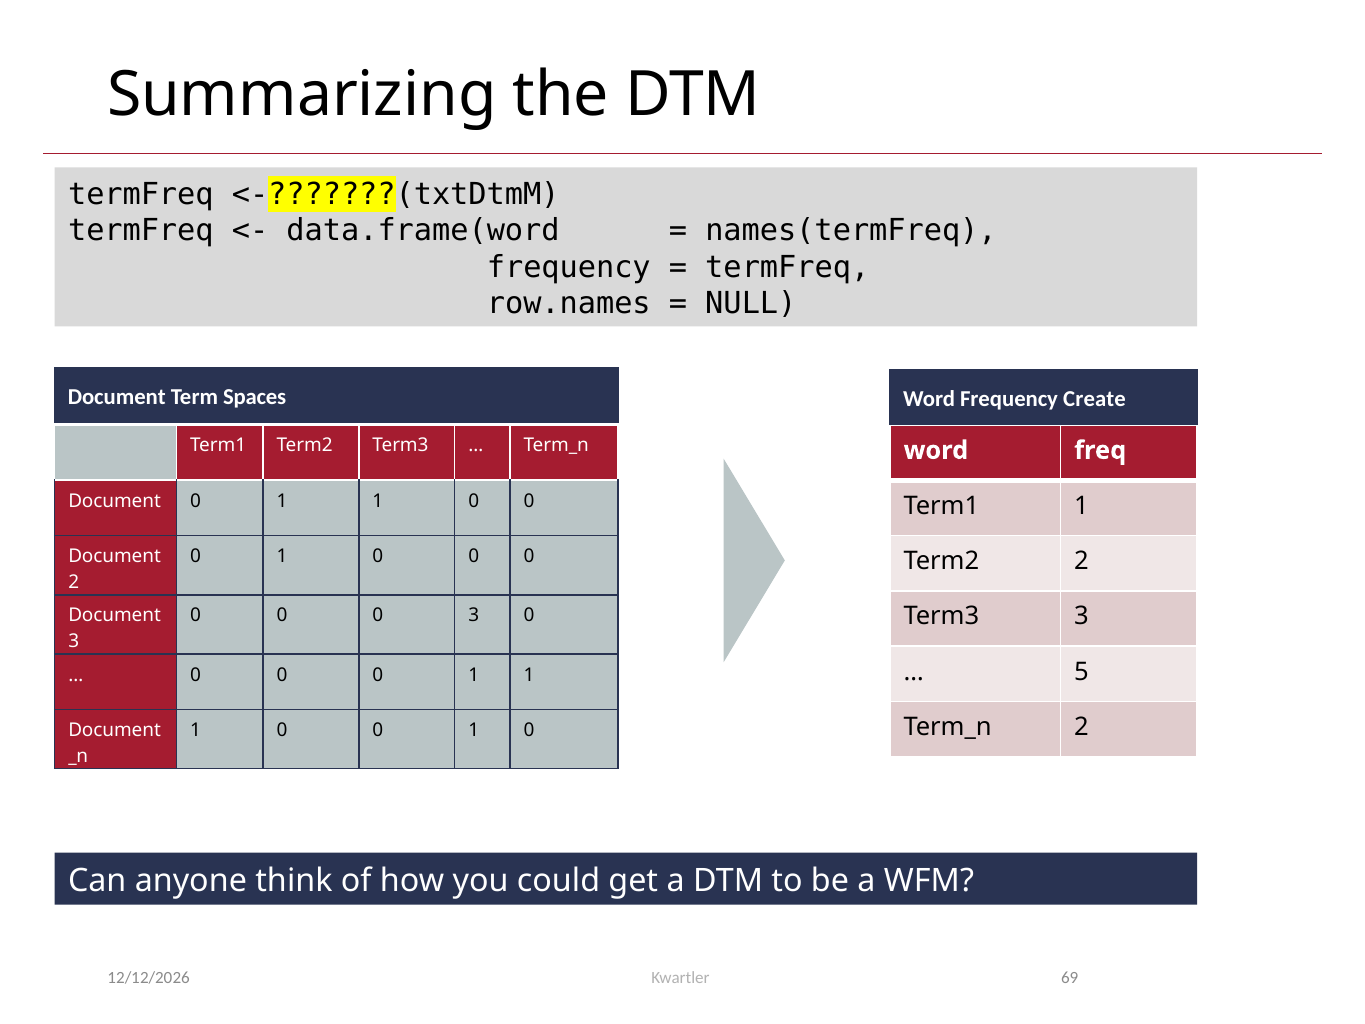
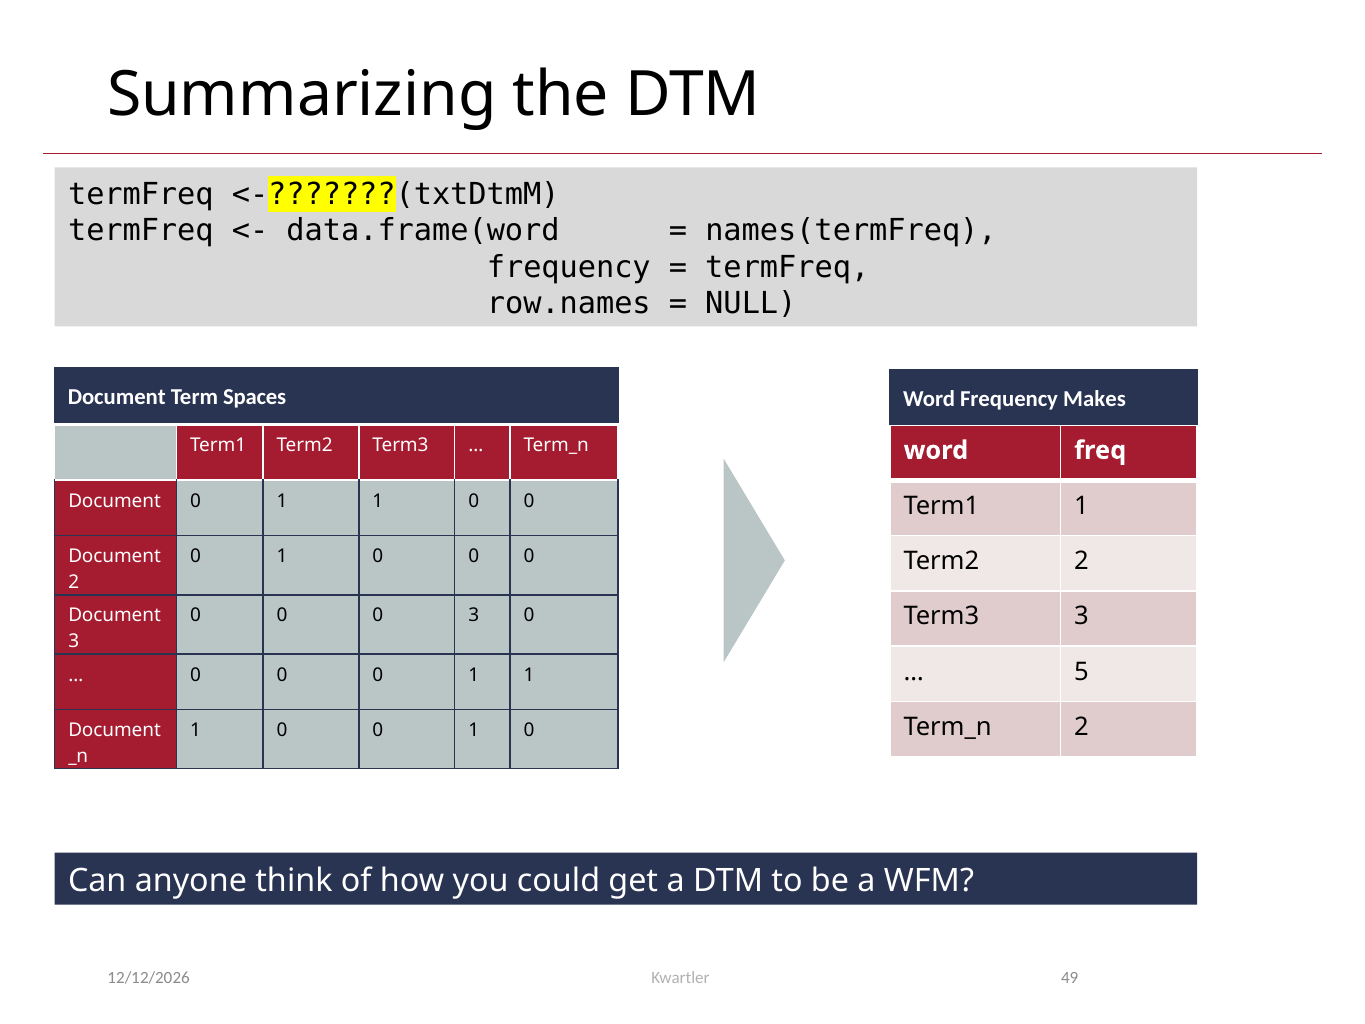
Create: Create -> Makes (1095, 399)
69: 69 -> 49 (1070, 977)
